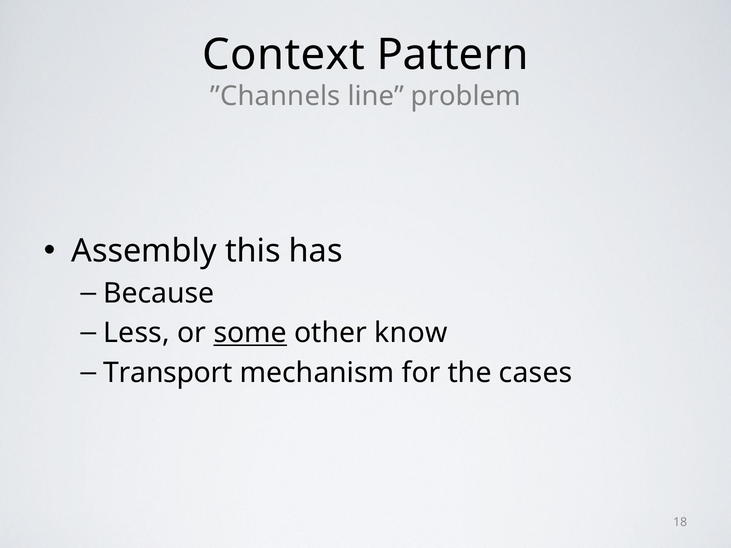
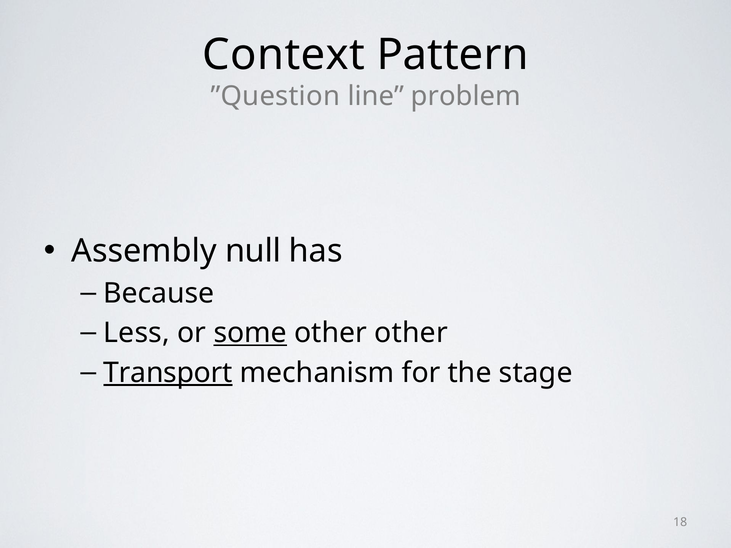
”Channels: ”Channels -> ”Question (275, 96)
this: this -> null (253, 251)
other know: know -> other (411, 333)
Transport underline: none -> present (168, 373)
cases: cases -> stage (536, 373)
